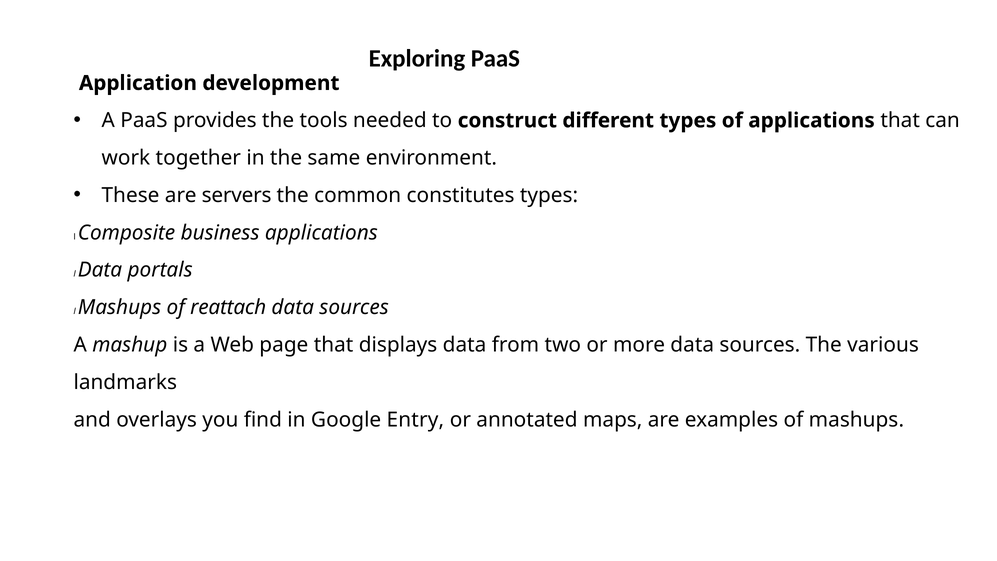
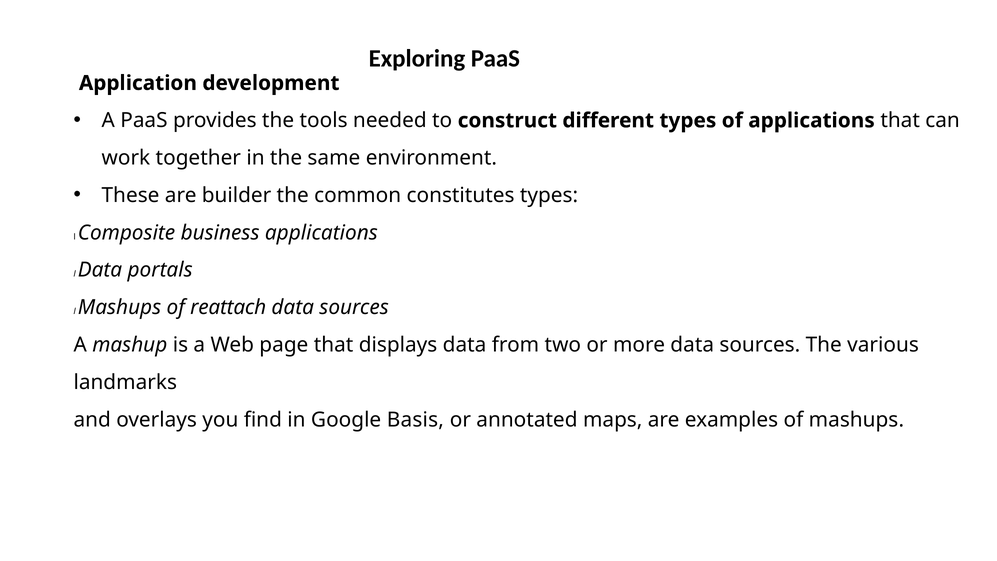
servers: servers -> builder (237, 195)
Entry: Entry -> Basis (415, 420)
